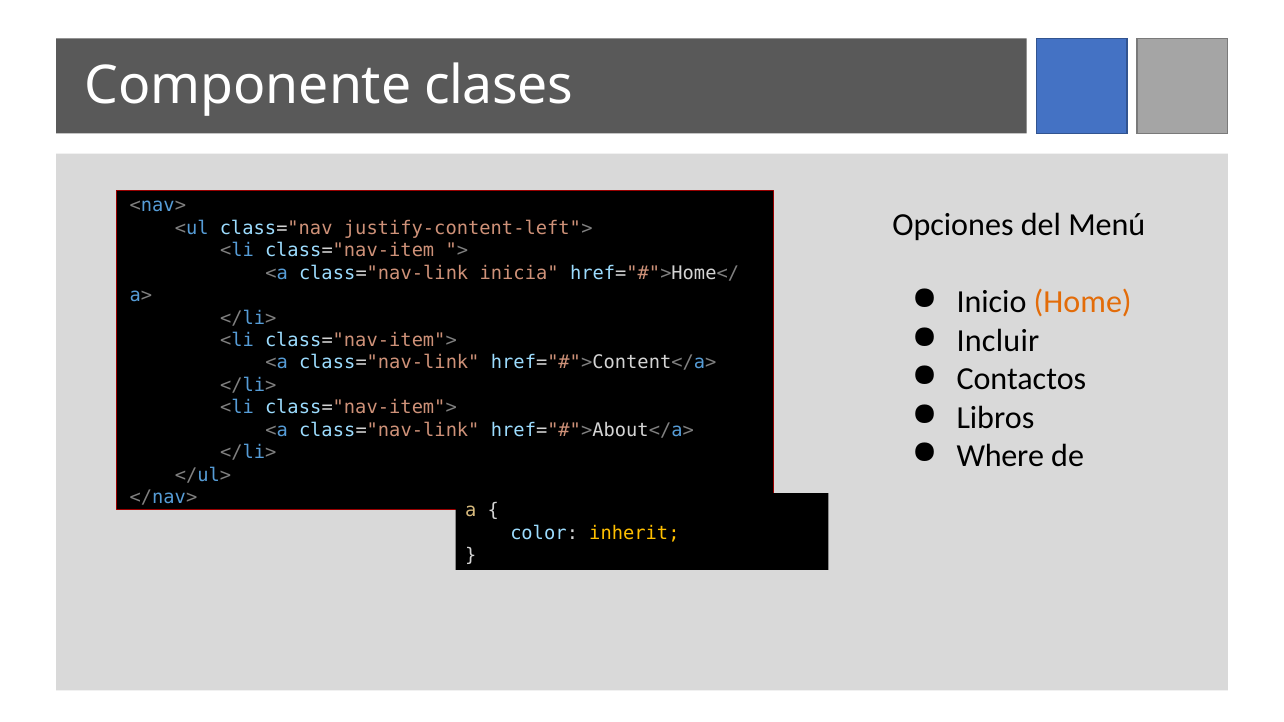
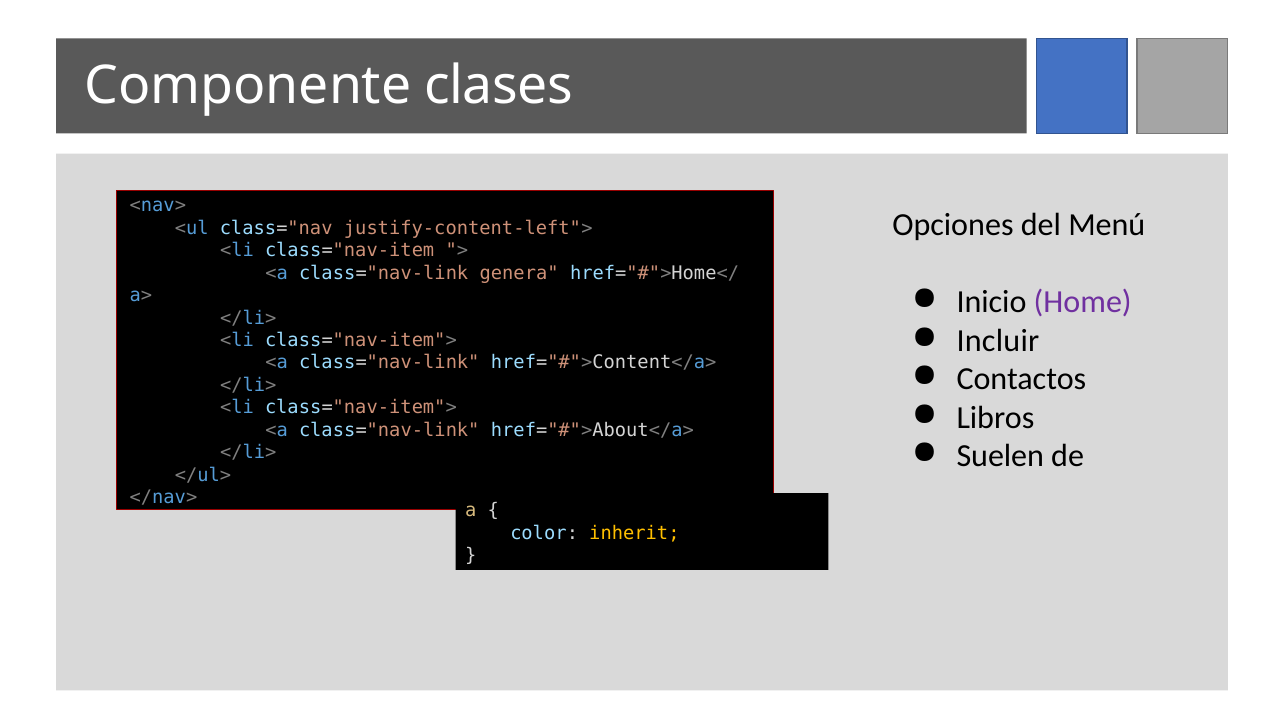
inicia: inicia -> genera (519, 273)
Home colour: orange -> purple (1083, 302)
Where: Where -> Suelen (1000, 456)
